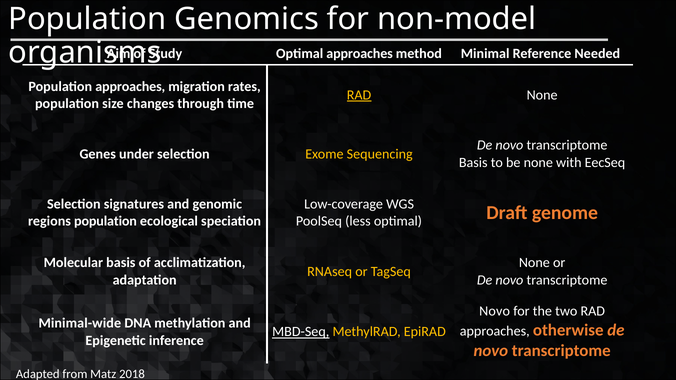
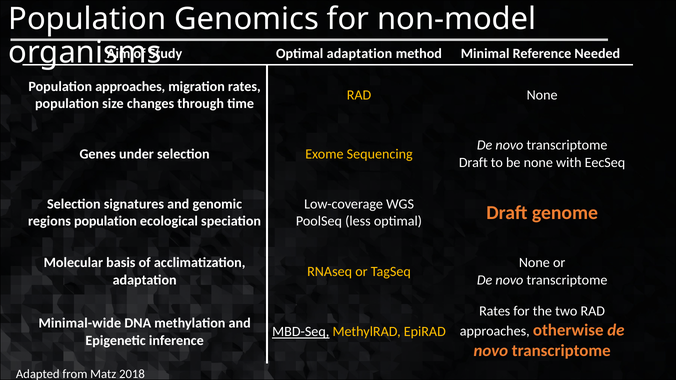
Optimal approaches: approaches -> adaptation (359, 54)
RAD underline: present -> none (359, 95)
Basis: Basis -> Draft (473, 163)
Novo: Novo -> Rates (495, 311)
